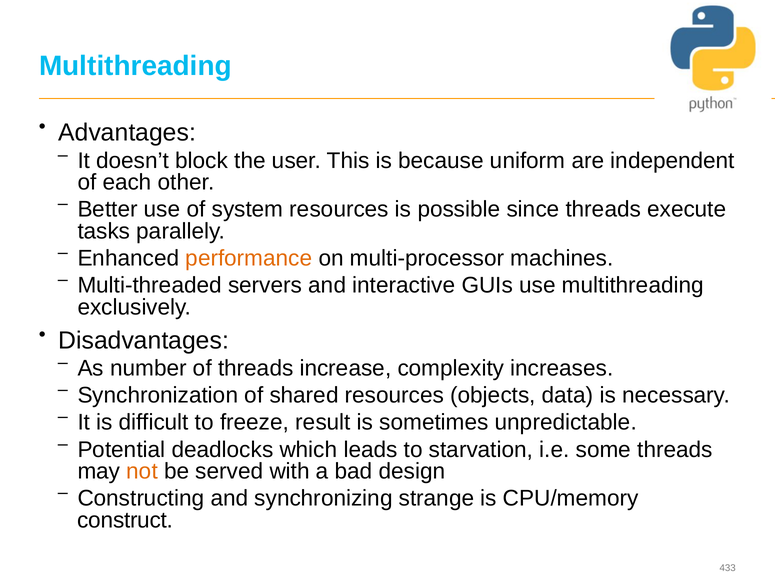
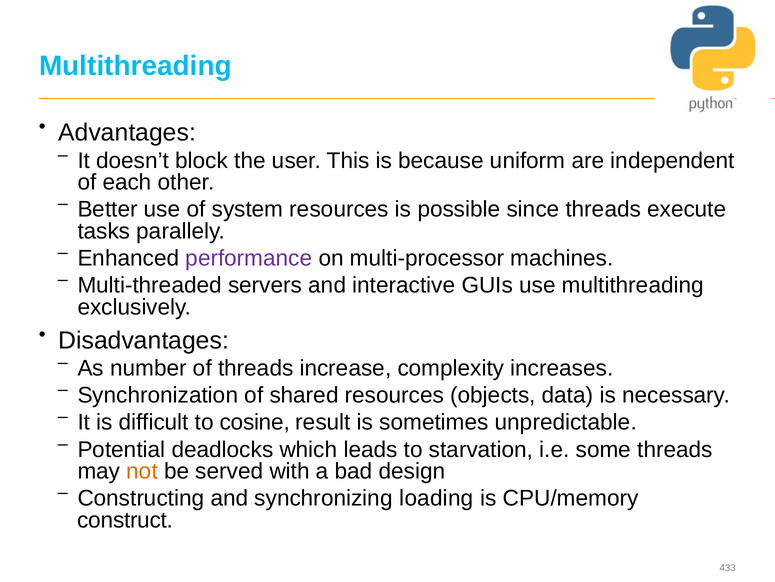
performance colour: orange -> purple (249, 258)
freeze: freeze -> cosine (255, 422)
strange: strange -> loading (436, 498)
